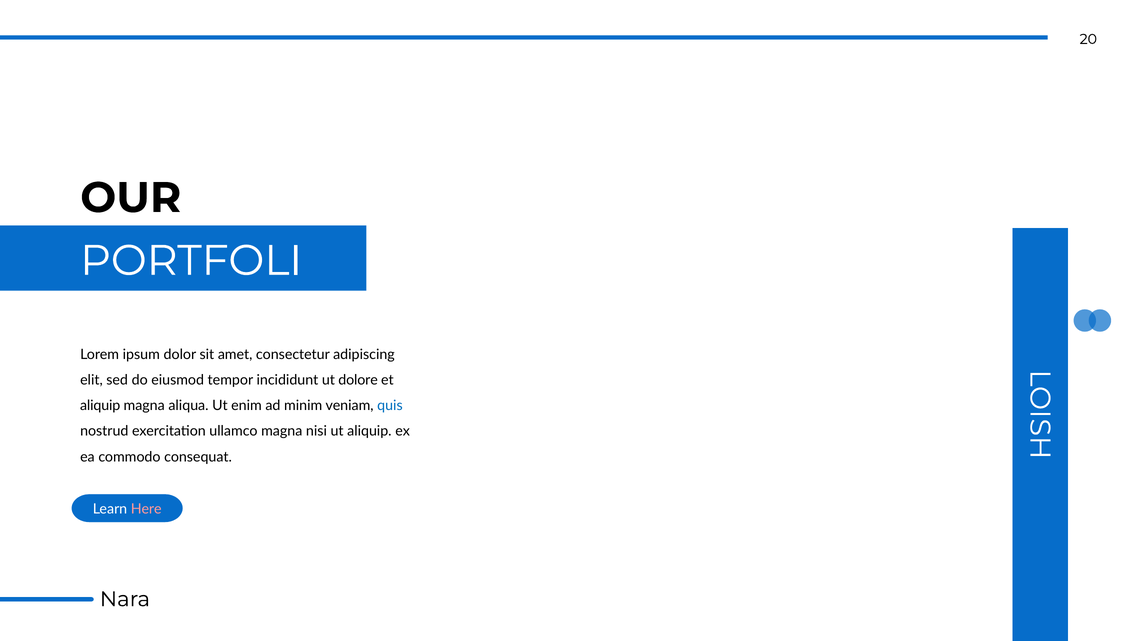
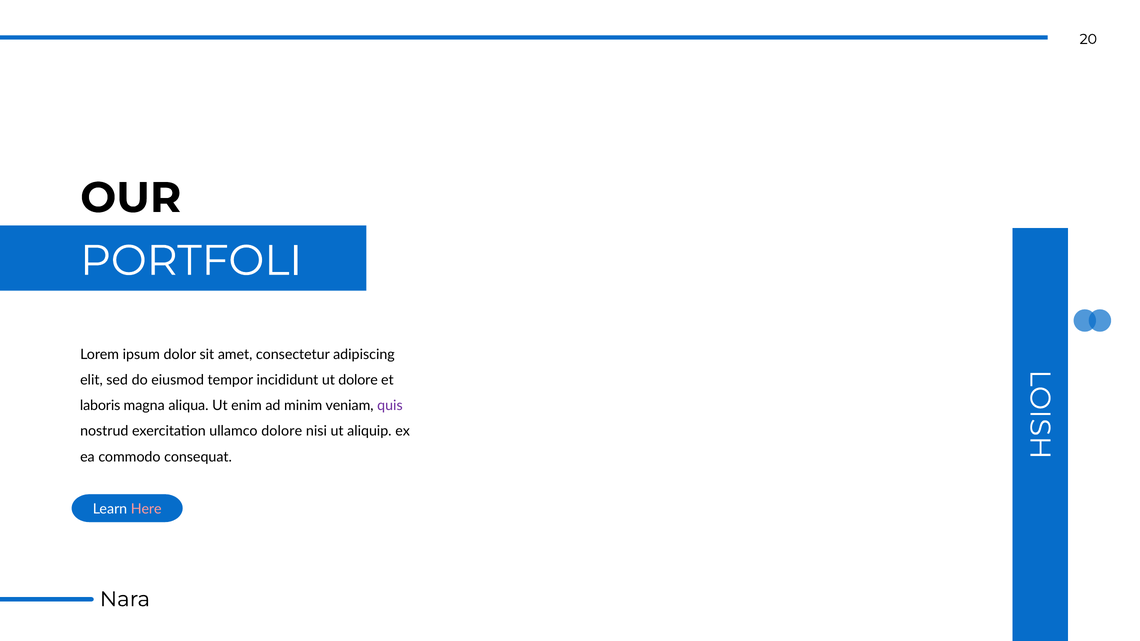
aliquip: aliquip -> laboris (100, 406)
quis colour: blue -> purple (390, 406)
ullamco magna: magna -> dolore (282, 431)
